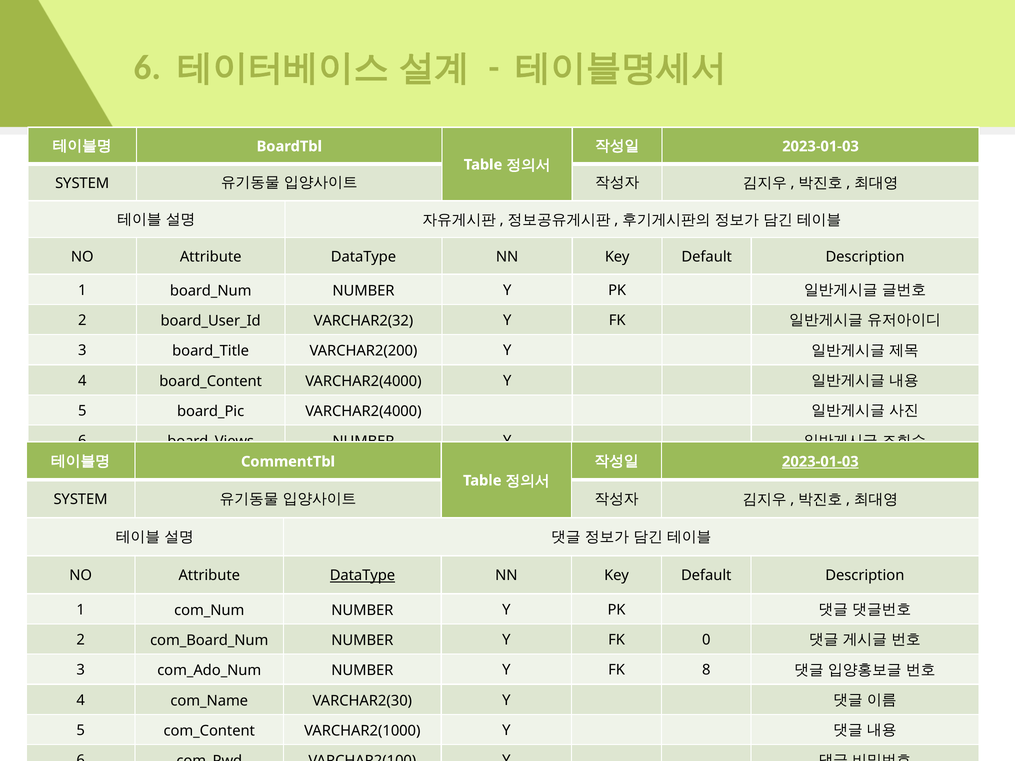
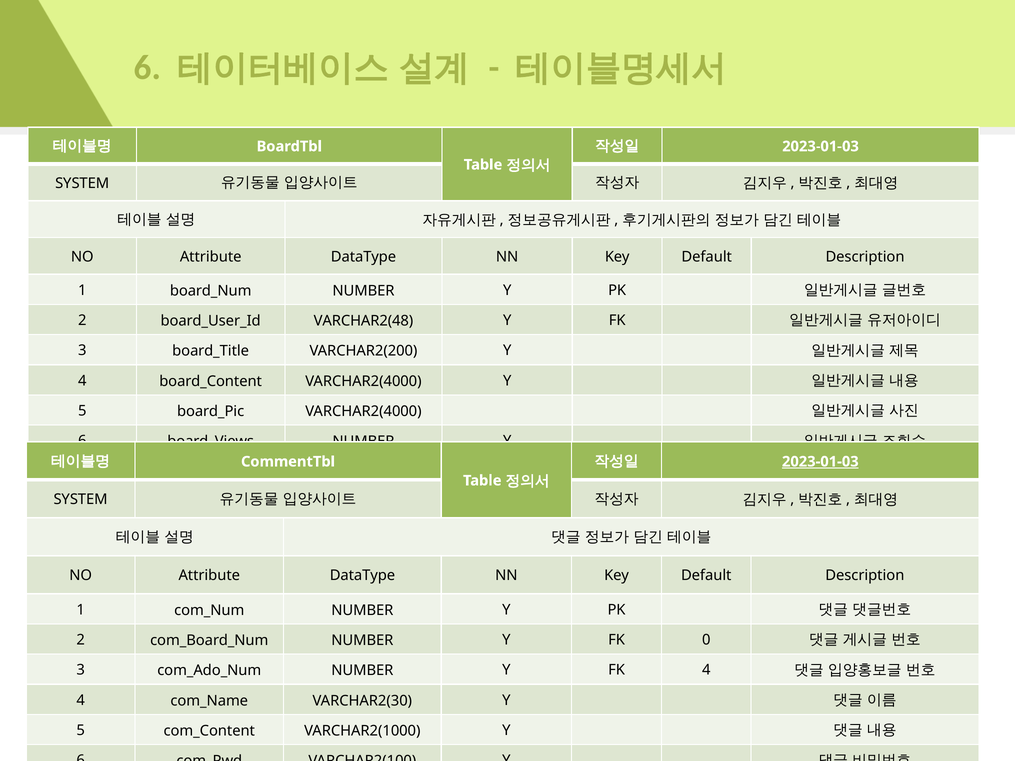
VARCHAR2(32: VARCHAR2(32 -> VARCHAR2(48 (363, 321)
DataType underline: present -> none (362, 576)
FK 8: 8 -> 4 (706, 670)
